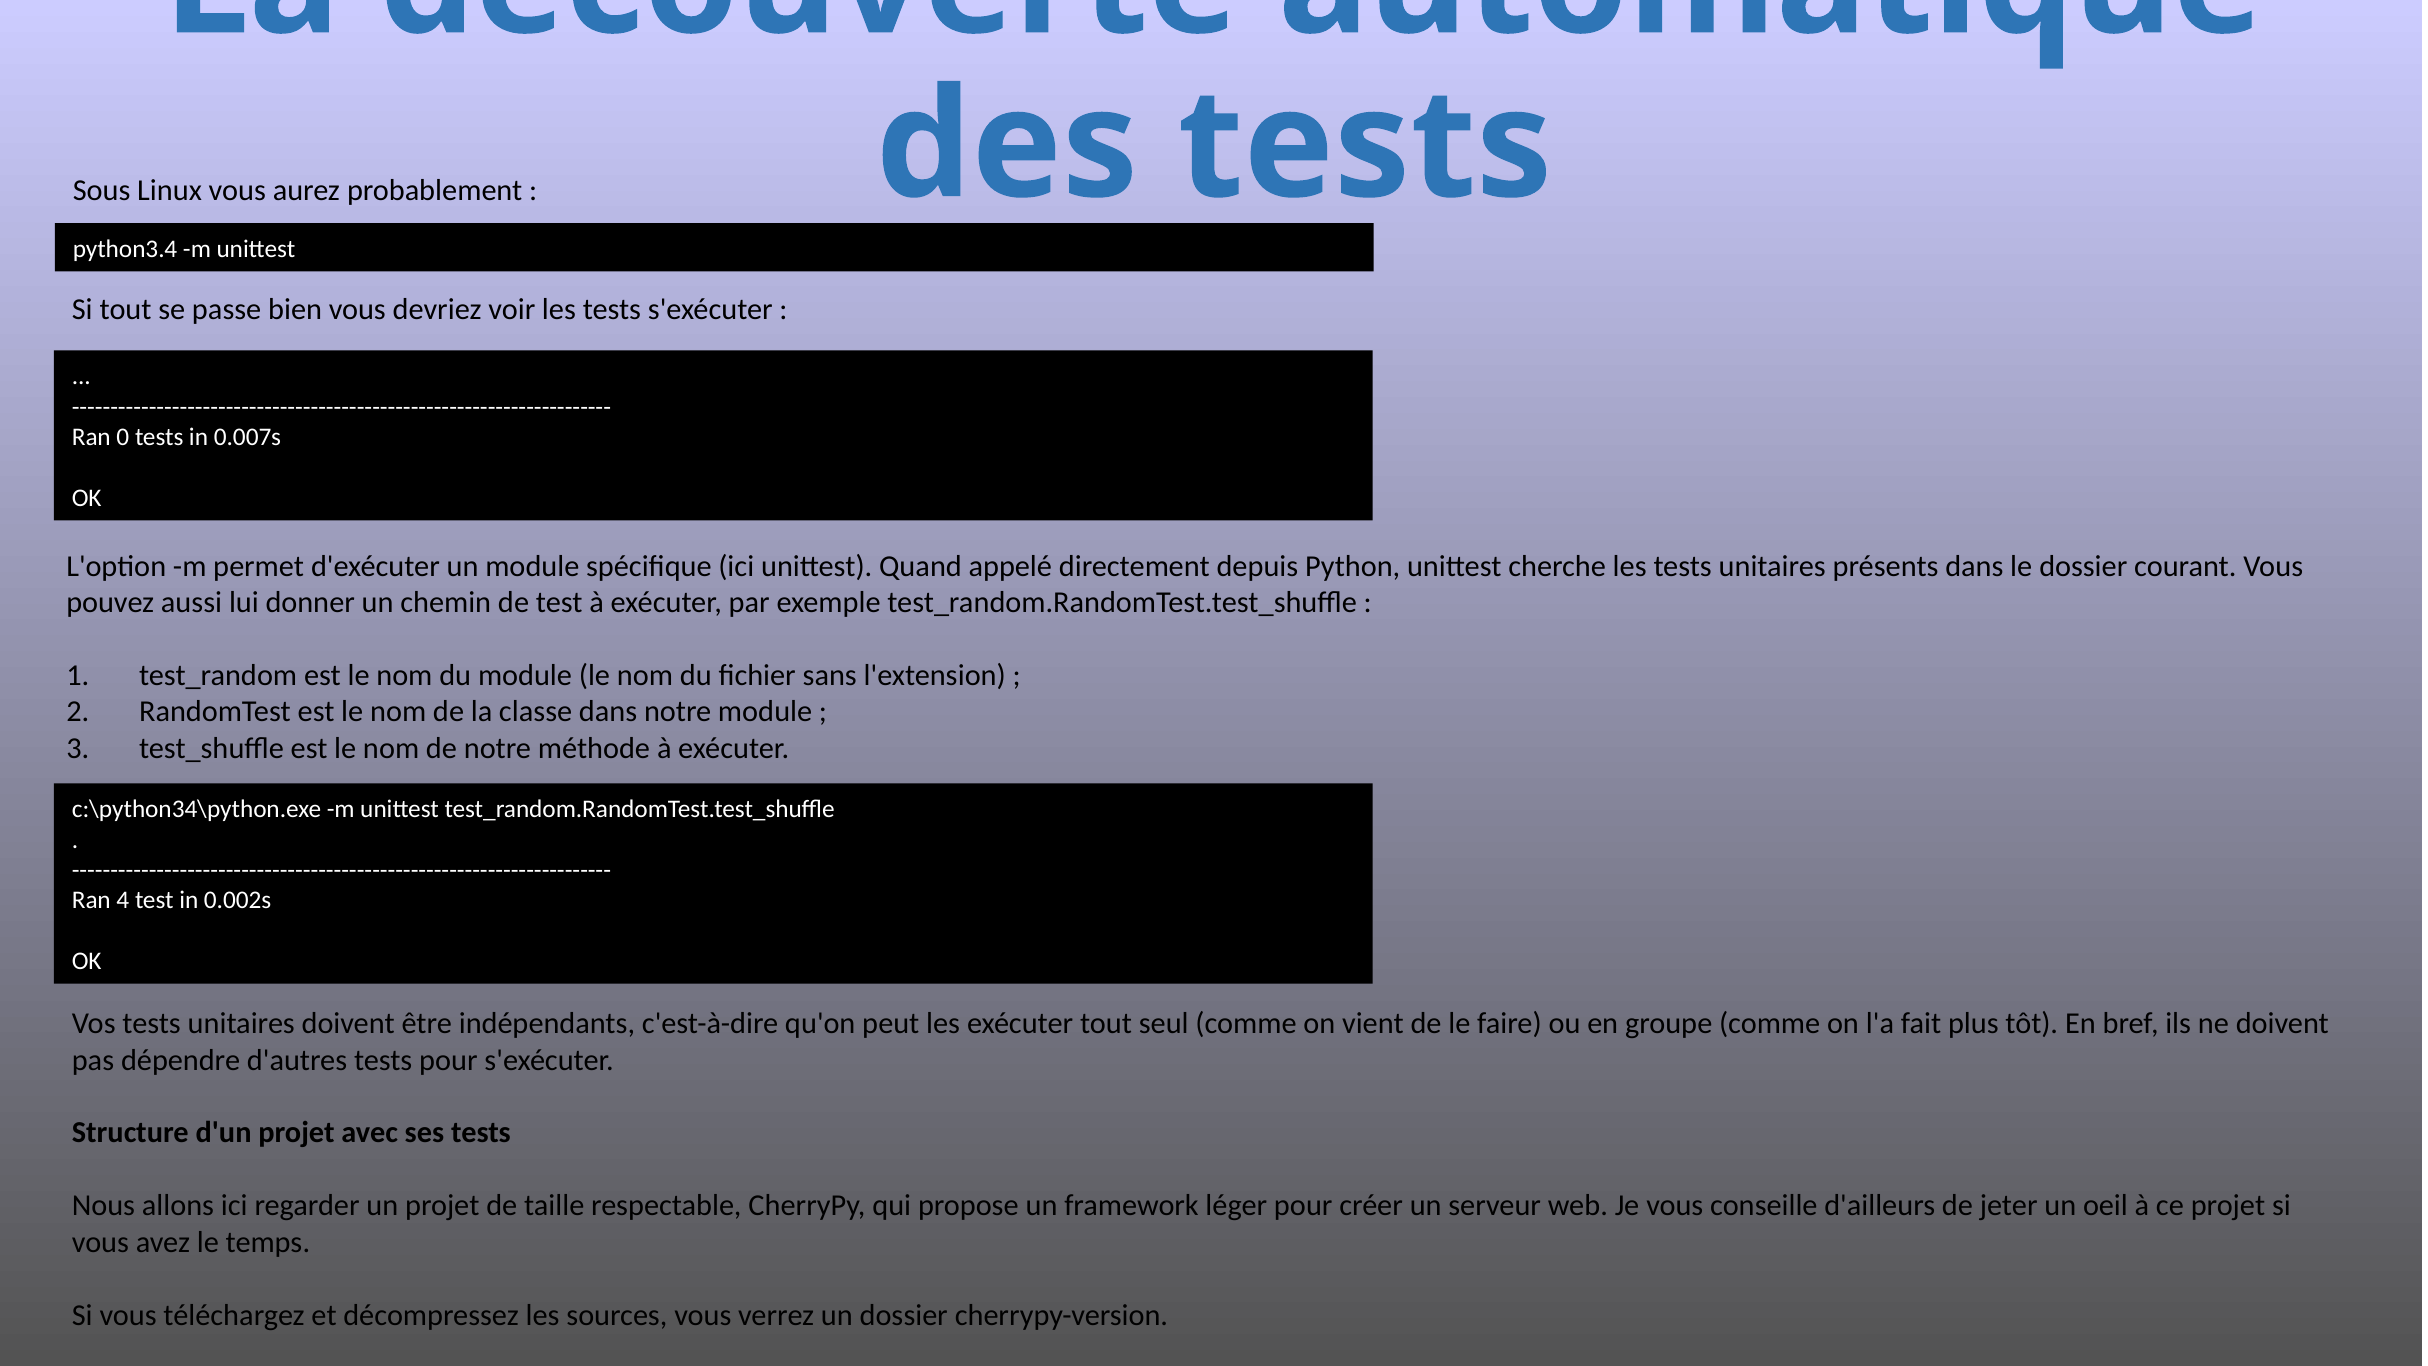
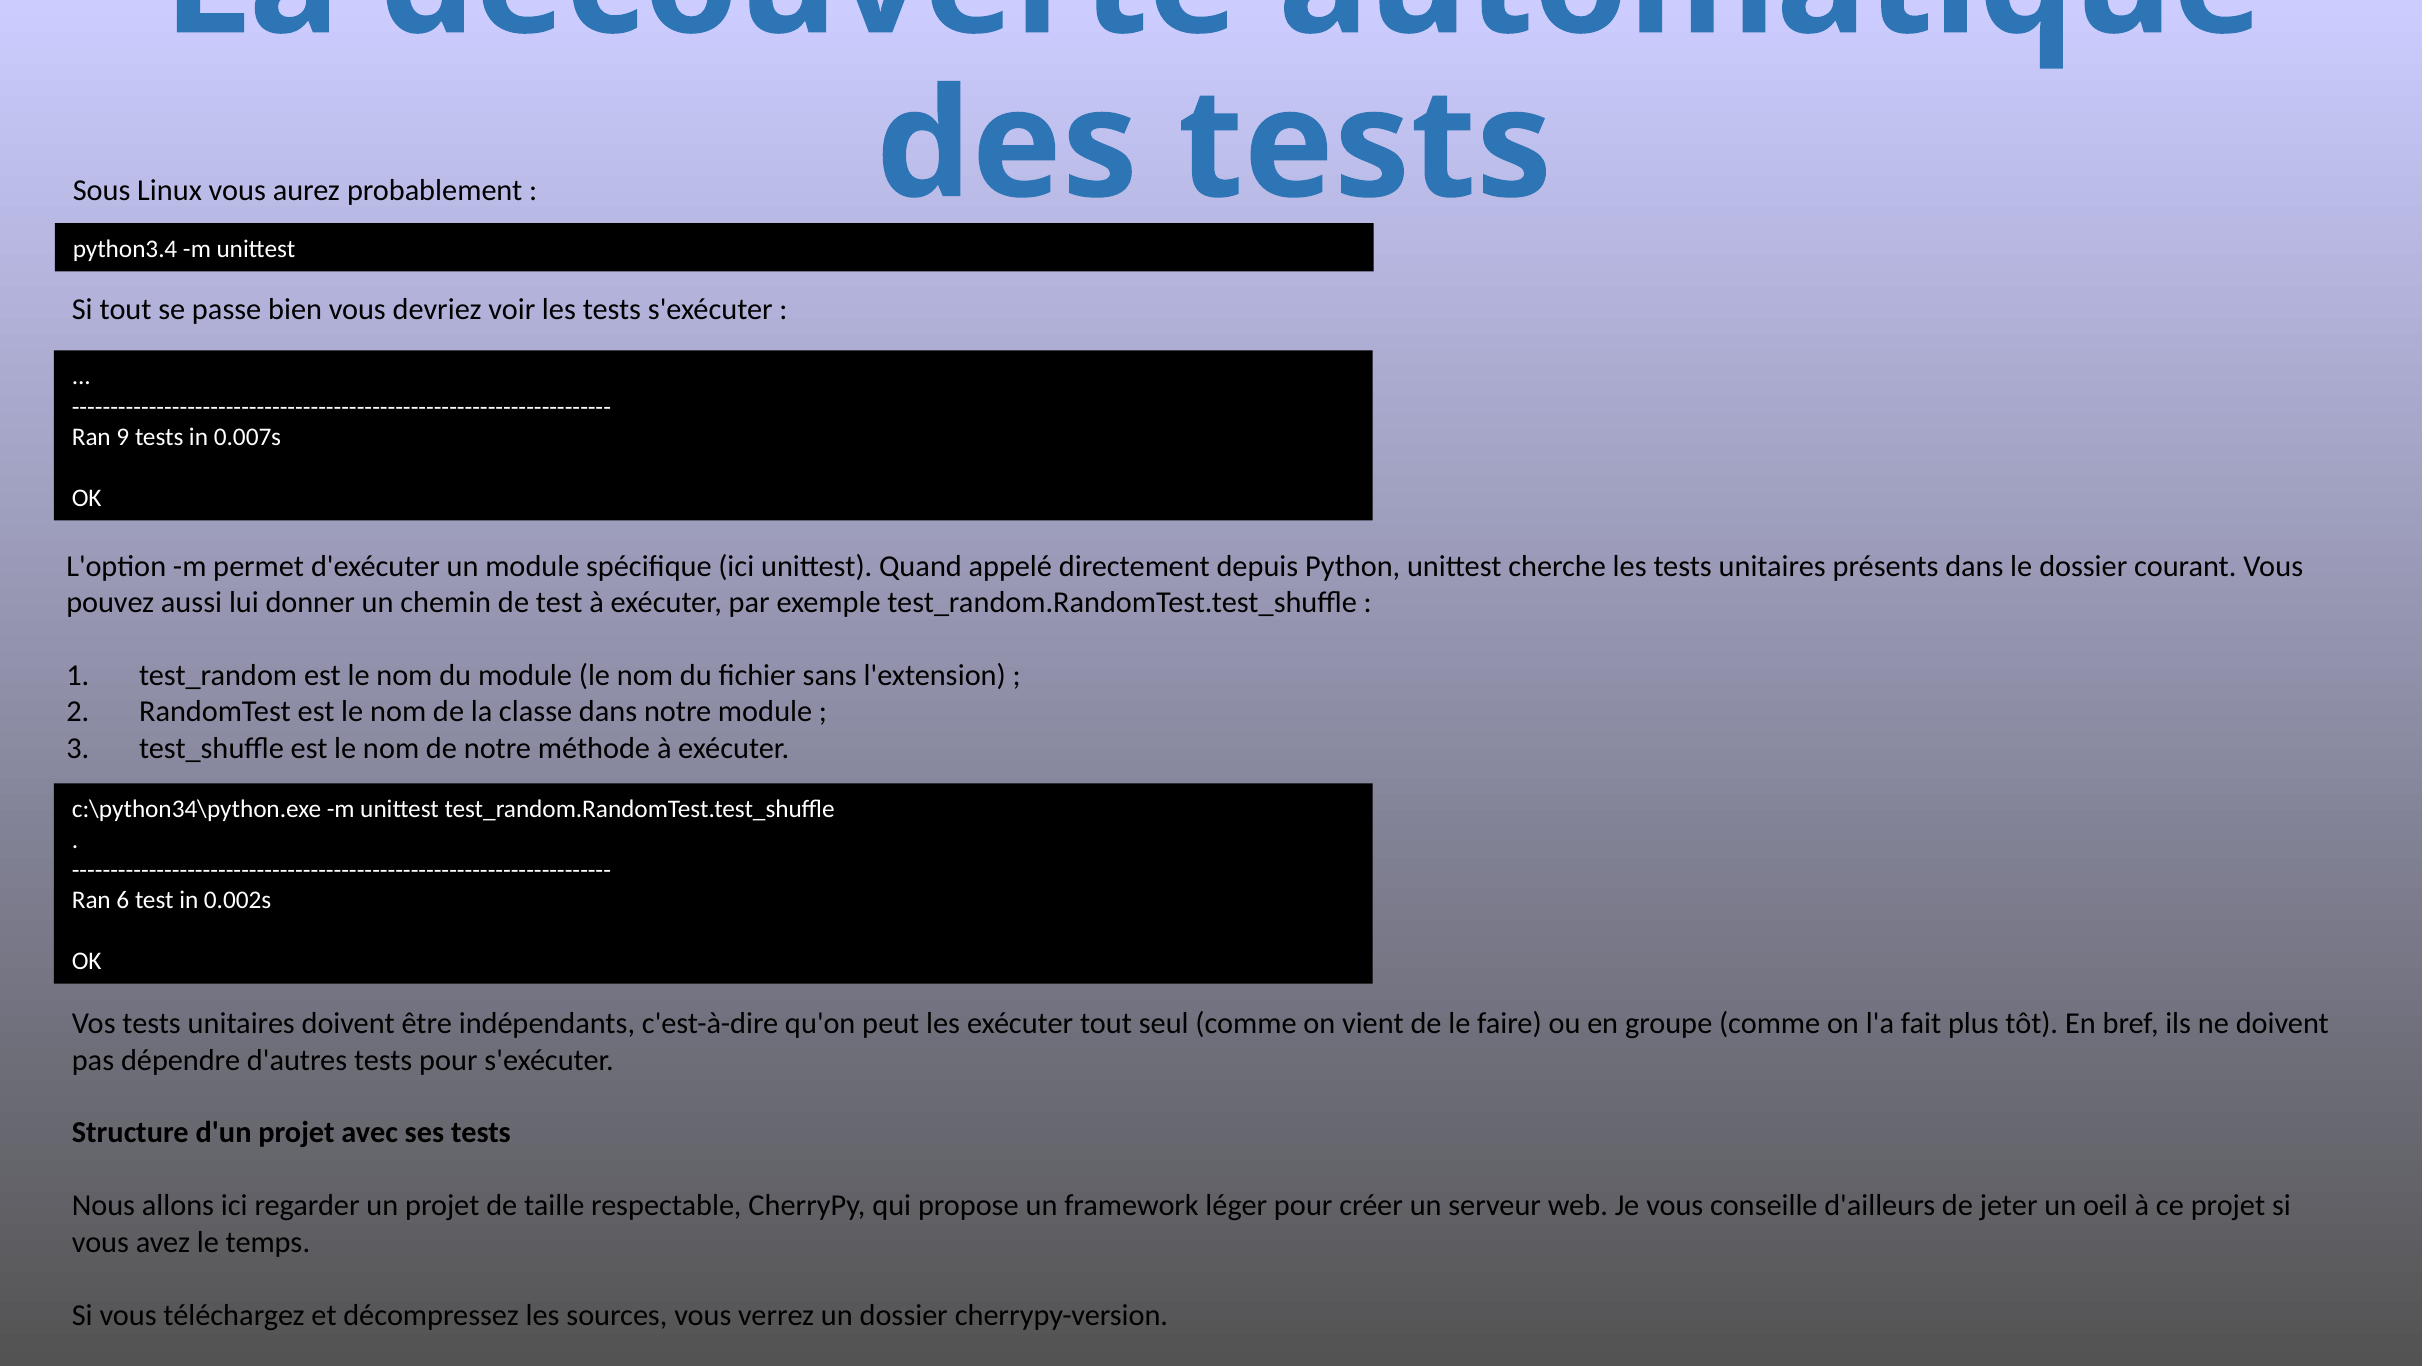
0: 0 -> 9 (123, 437)
4: 4 -> 6 (123, 900)
